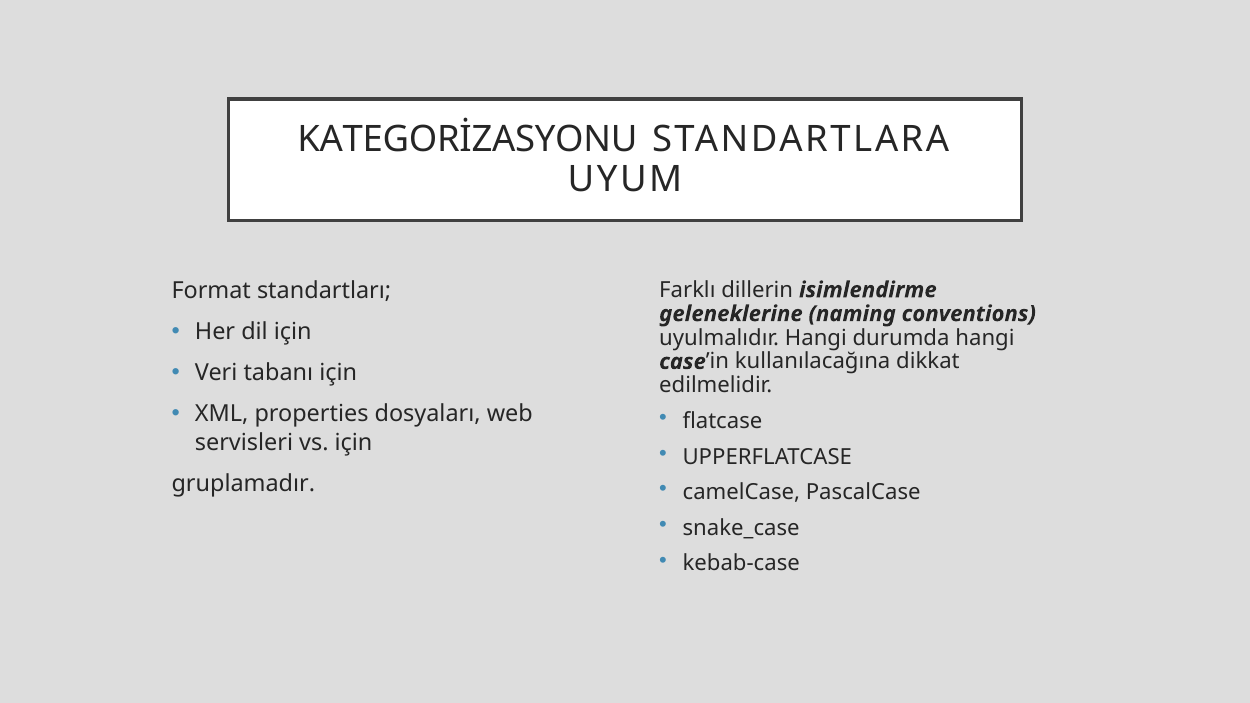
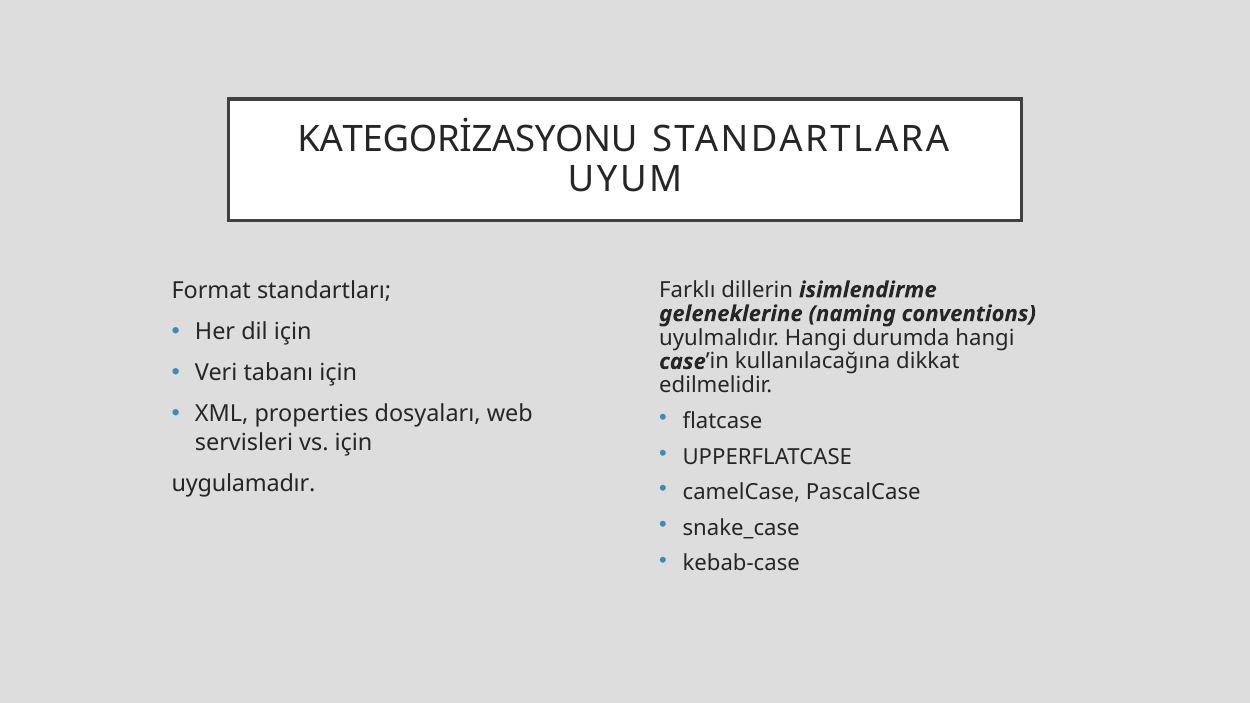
gruplamadır: gruplamadır -> uygulamadır (243, 484)
